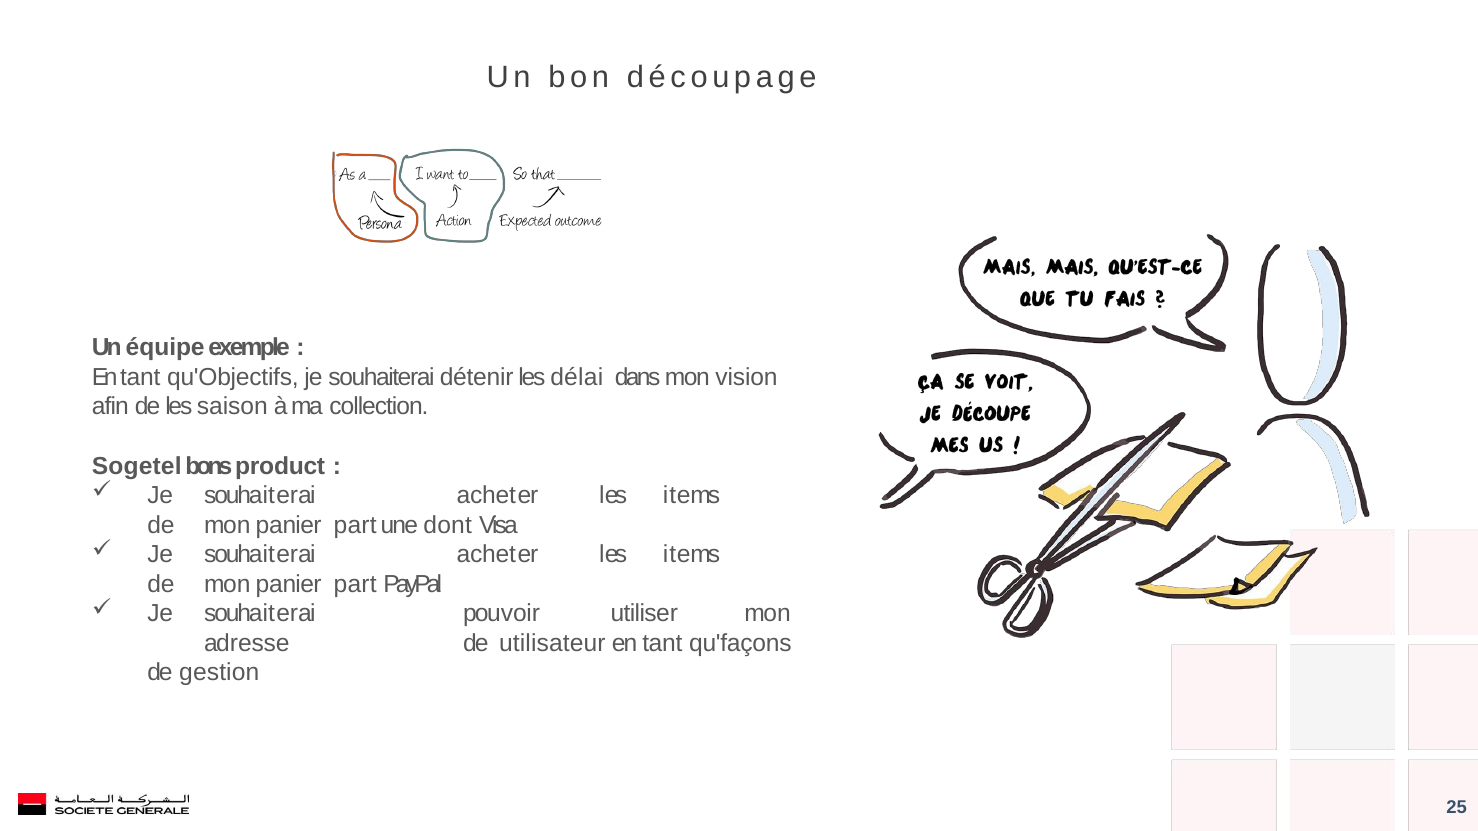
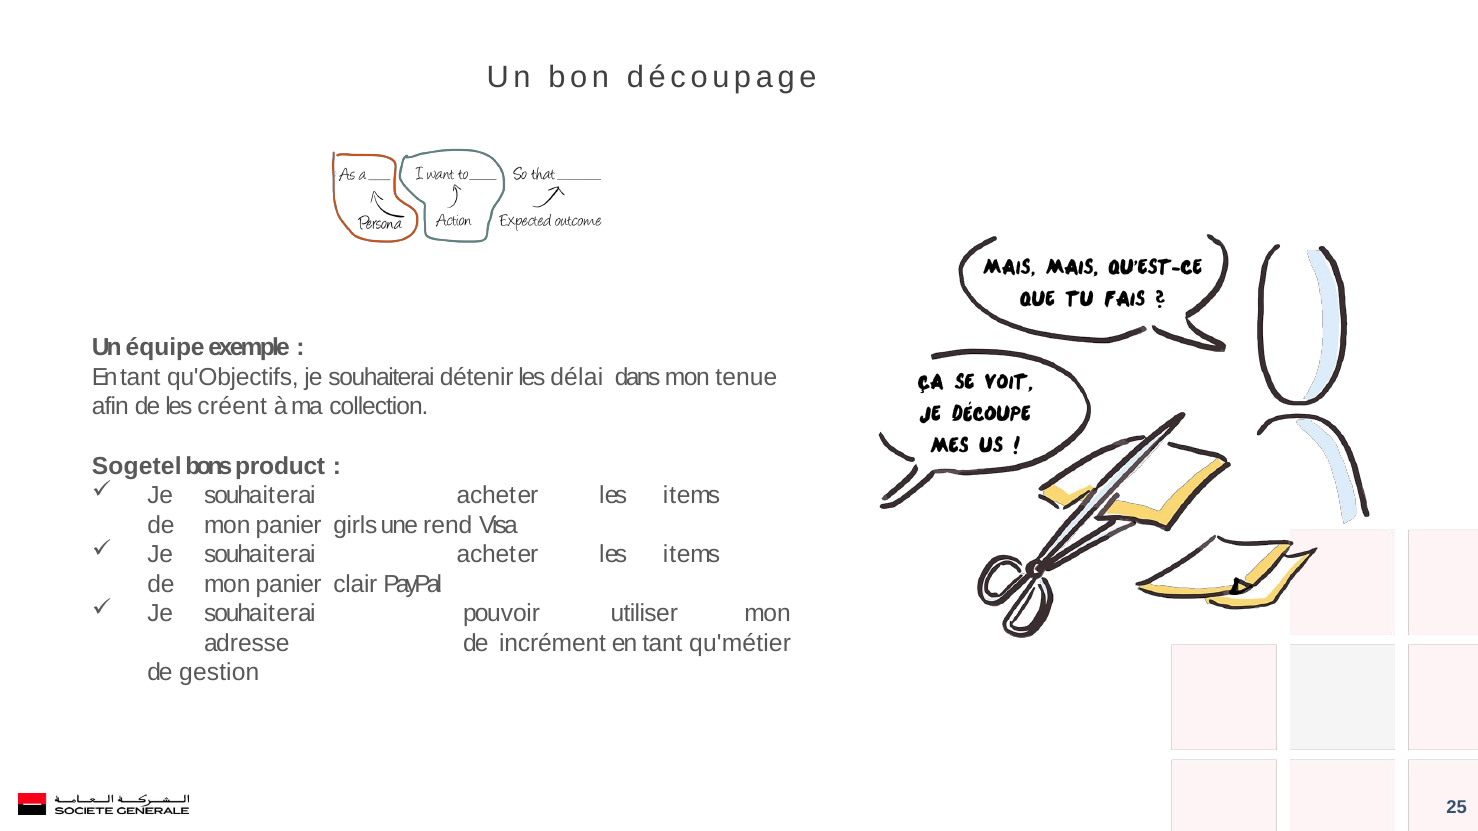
vision: vision -> tenue (746, 377)
saison: saison -> créent (232, 407)
part: part -> girls (355, 525)
dont: dont -> rend (448, 525)
part: part -> clair (355, 584)
utilisateur: utilisateur -> incrément (552, 644)
qu'façons: qu'façons -> qu'métier (740, 644)
